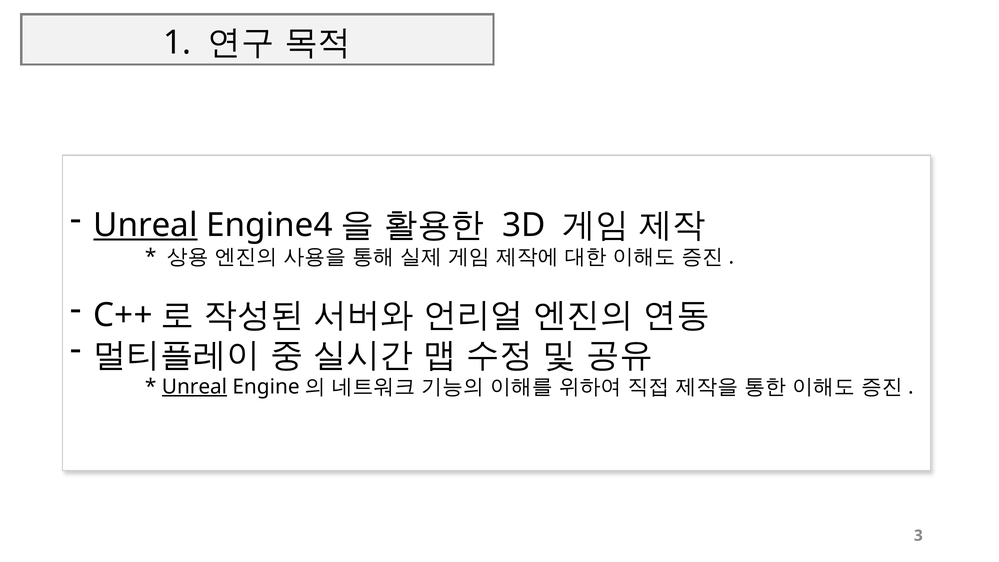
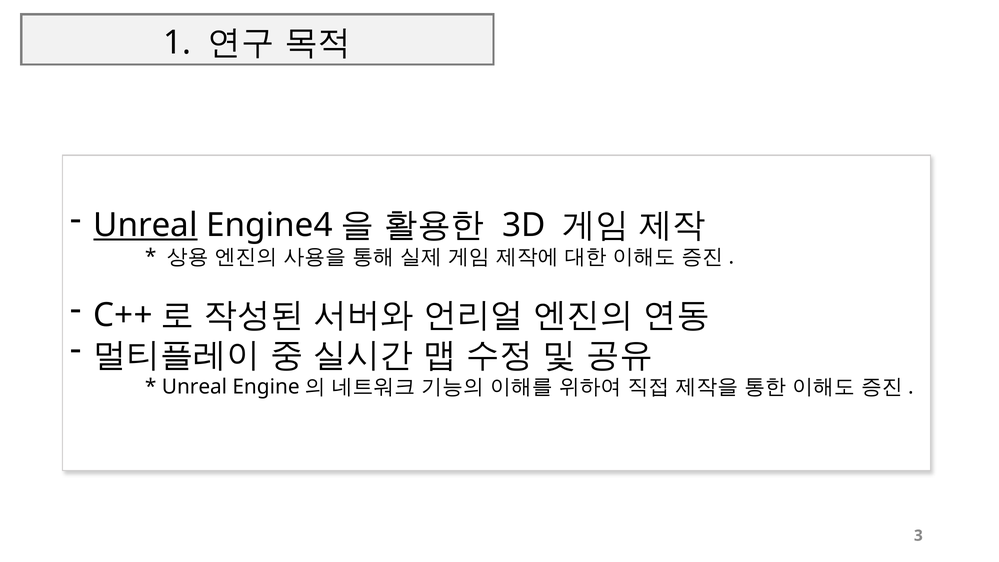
Unreal underline: present -> none (194, 387)
